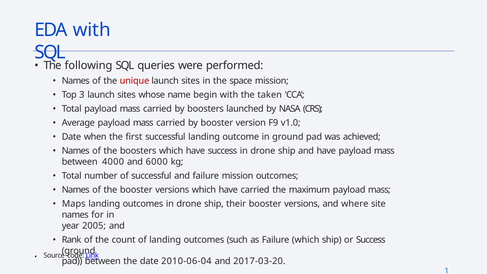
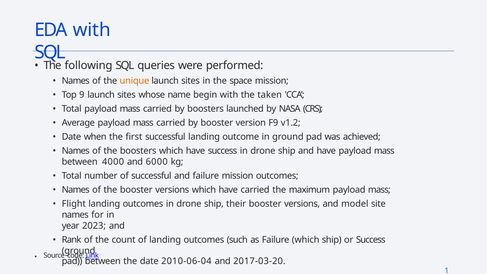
unique colour: red -> orange (134, 81)
Top 3: 3 -> 9 (82, 95)
v1.0: v1.0 -> v1.2 (291, 123)
Maps: Maps -> Flight (74, 204)
where: where -> model (355, 204)
2005: 2005 -> 2023 (94, 226)
